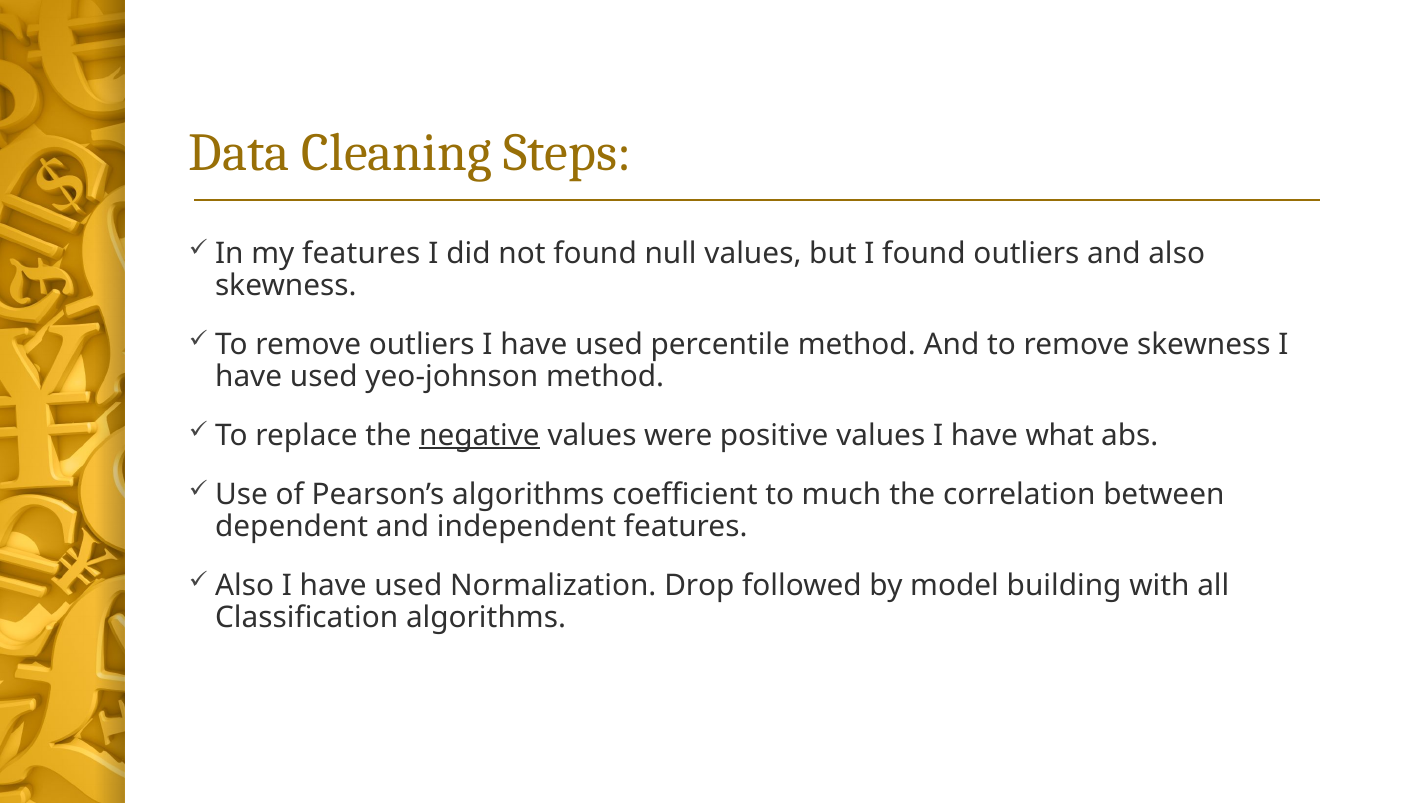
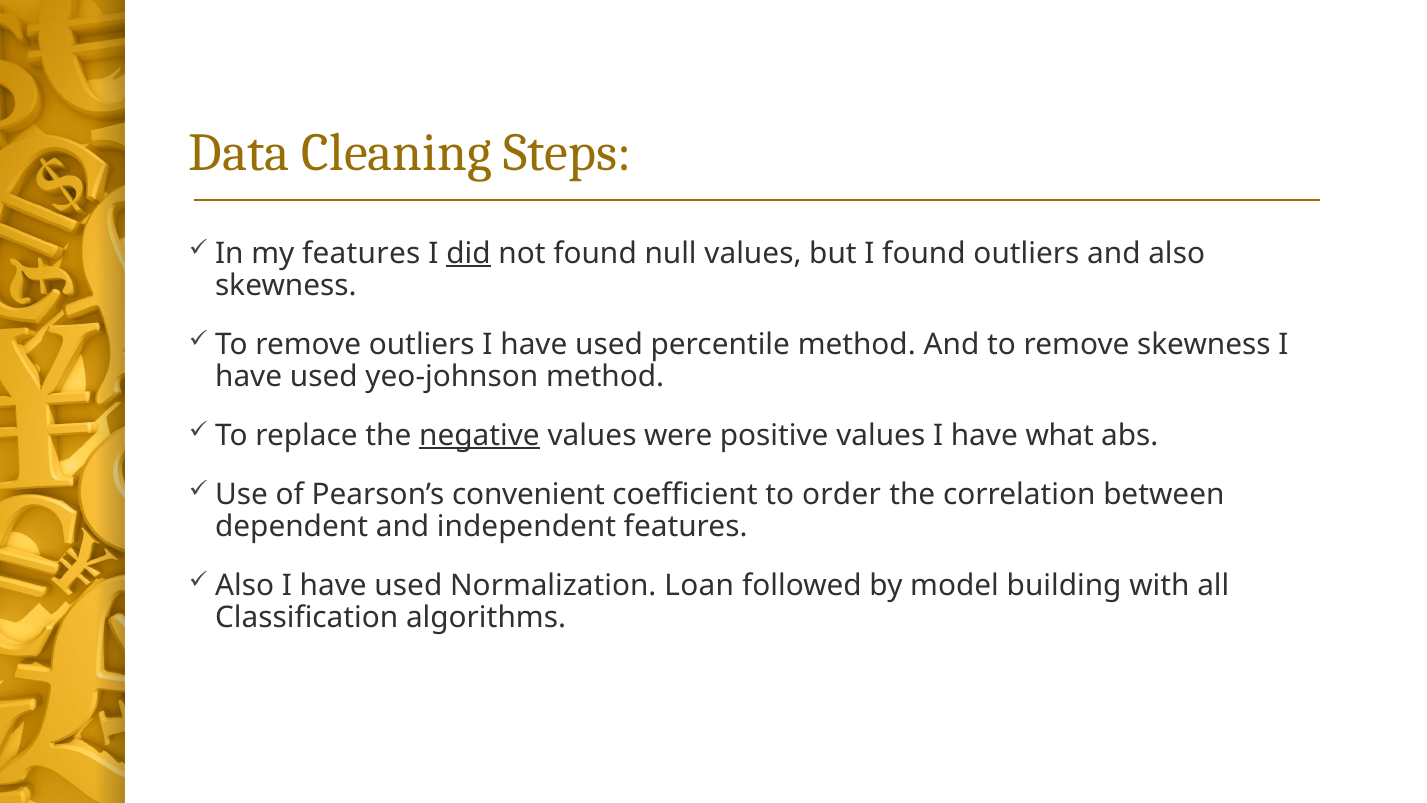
did underline: none -> present (468, 253)
Pearson’s algorithms: algorithms -> convenient (528, 494)
much: much -> order (841, 494)
Drop: Drop -> Loan (699, 585)
